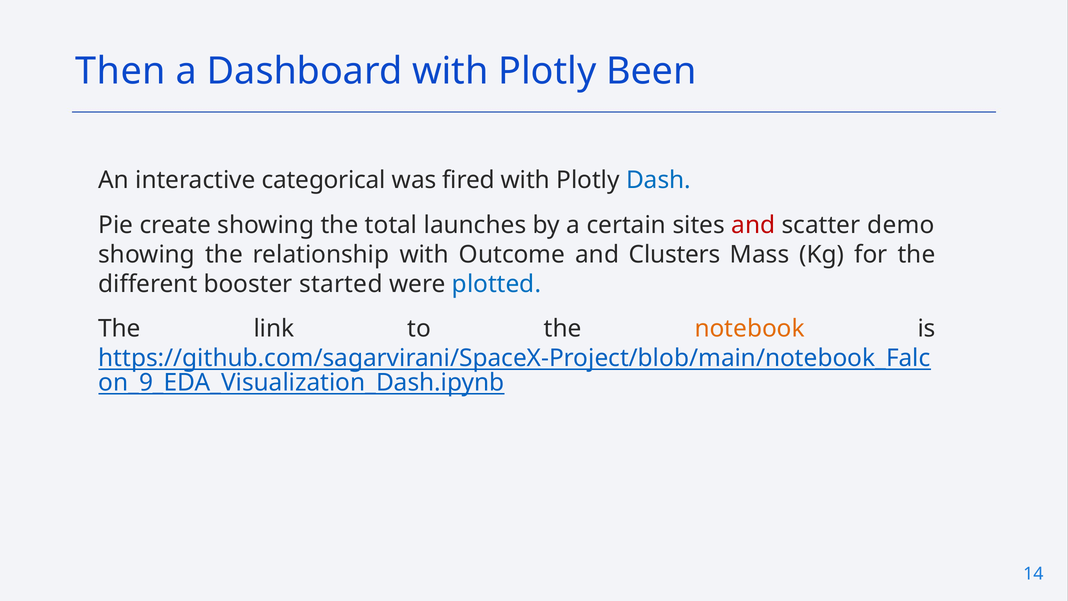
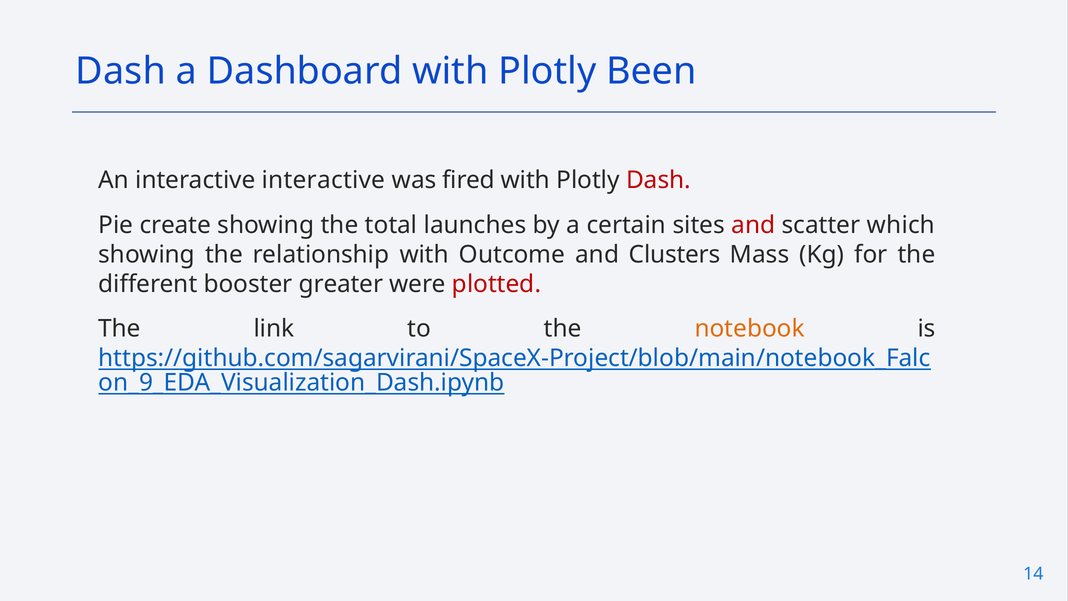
Then: Then -> Dash (121, 71)
interactive categorical: categorical -> interactive (324, 180)
Dash colour: blue -> red (658, 180)
demo: demo -> which (901, 225)
started: started -> greater (341, 284)
plotted colour: blue -> red (497, 284)
